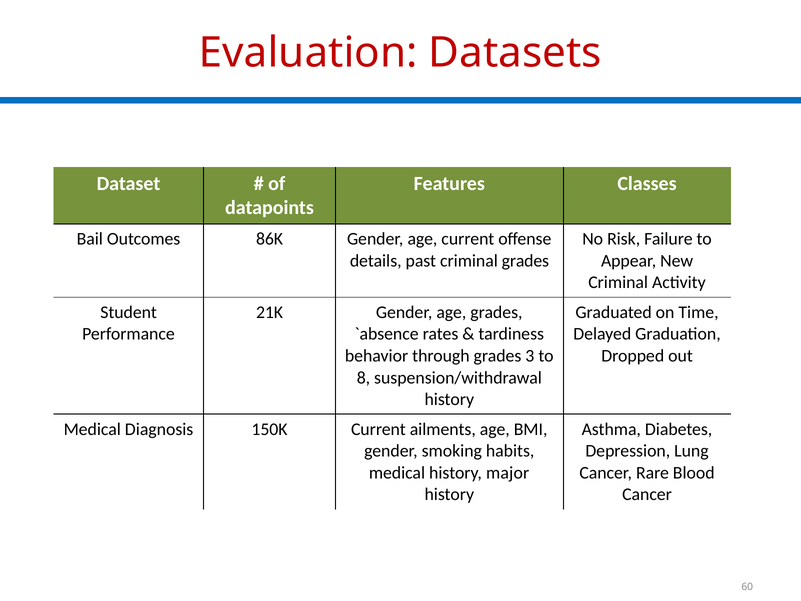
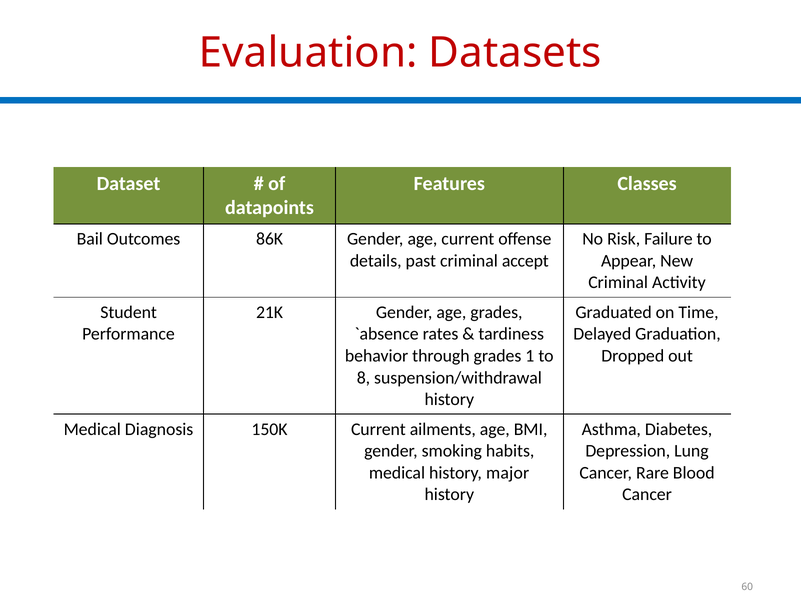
criminal grades: grades -> accept (525, 261)
3: 3 -> 1 (530, 356)
